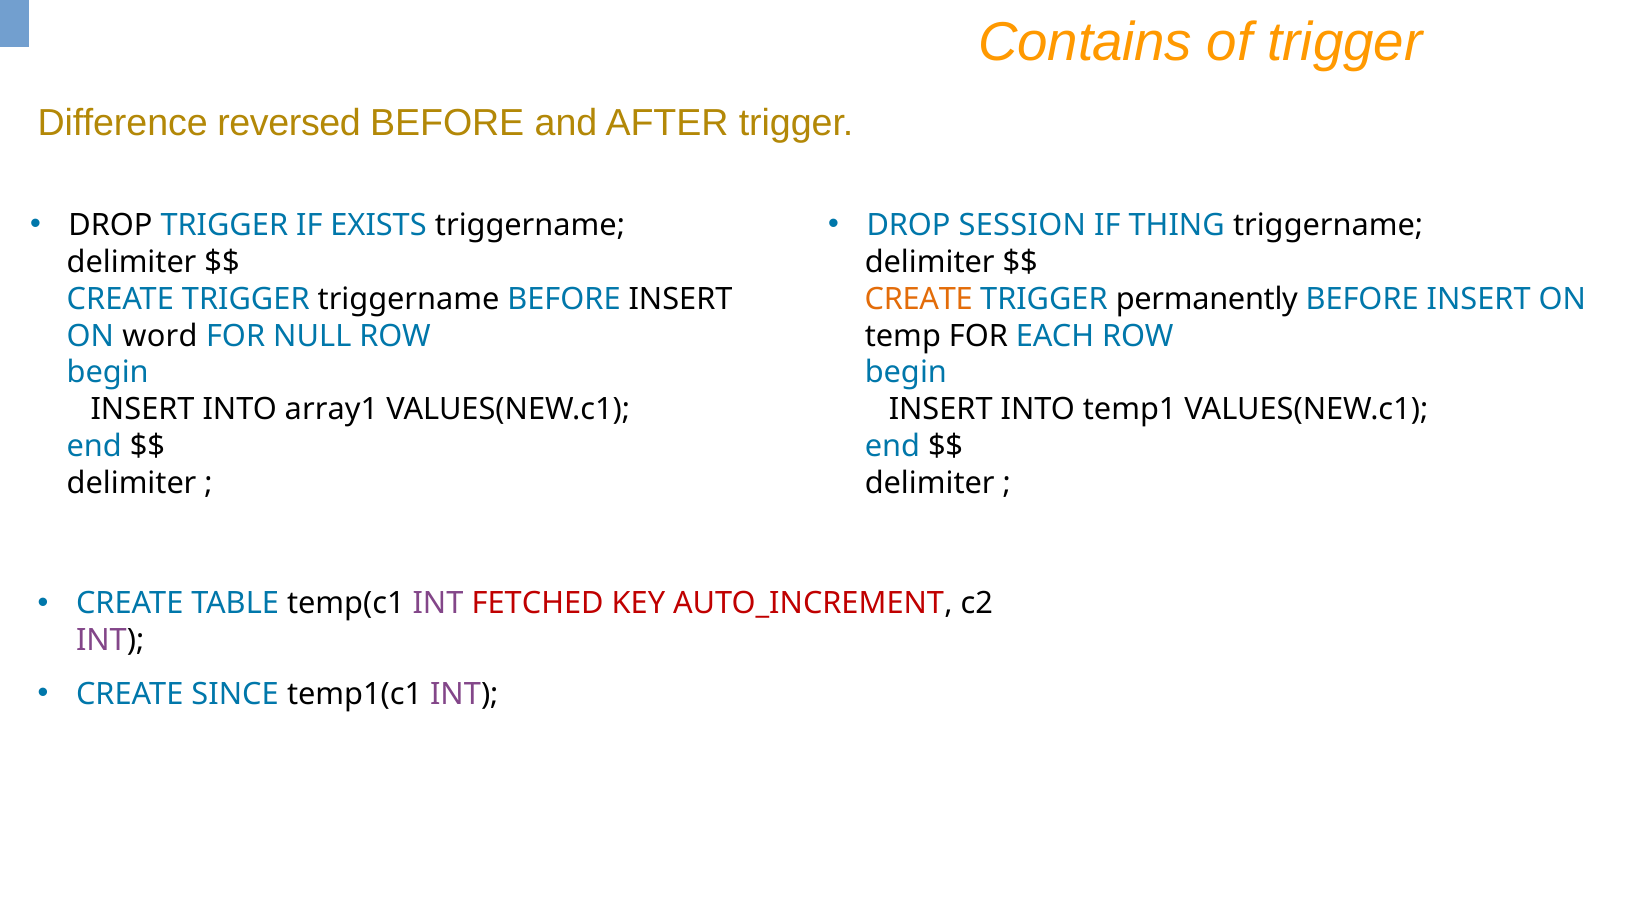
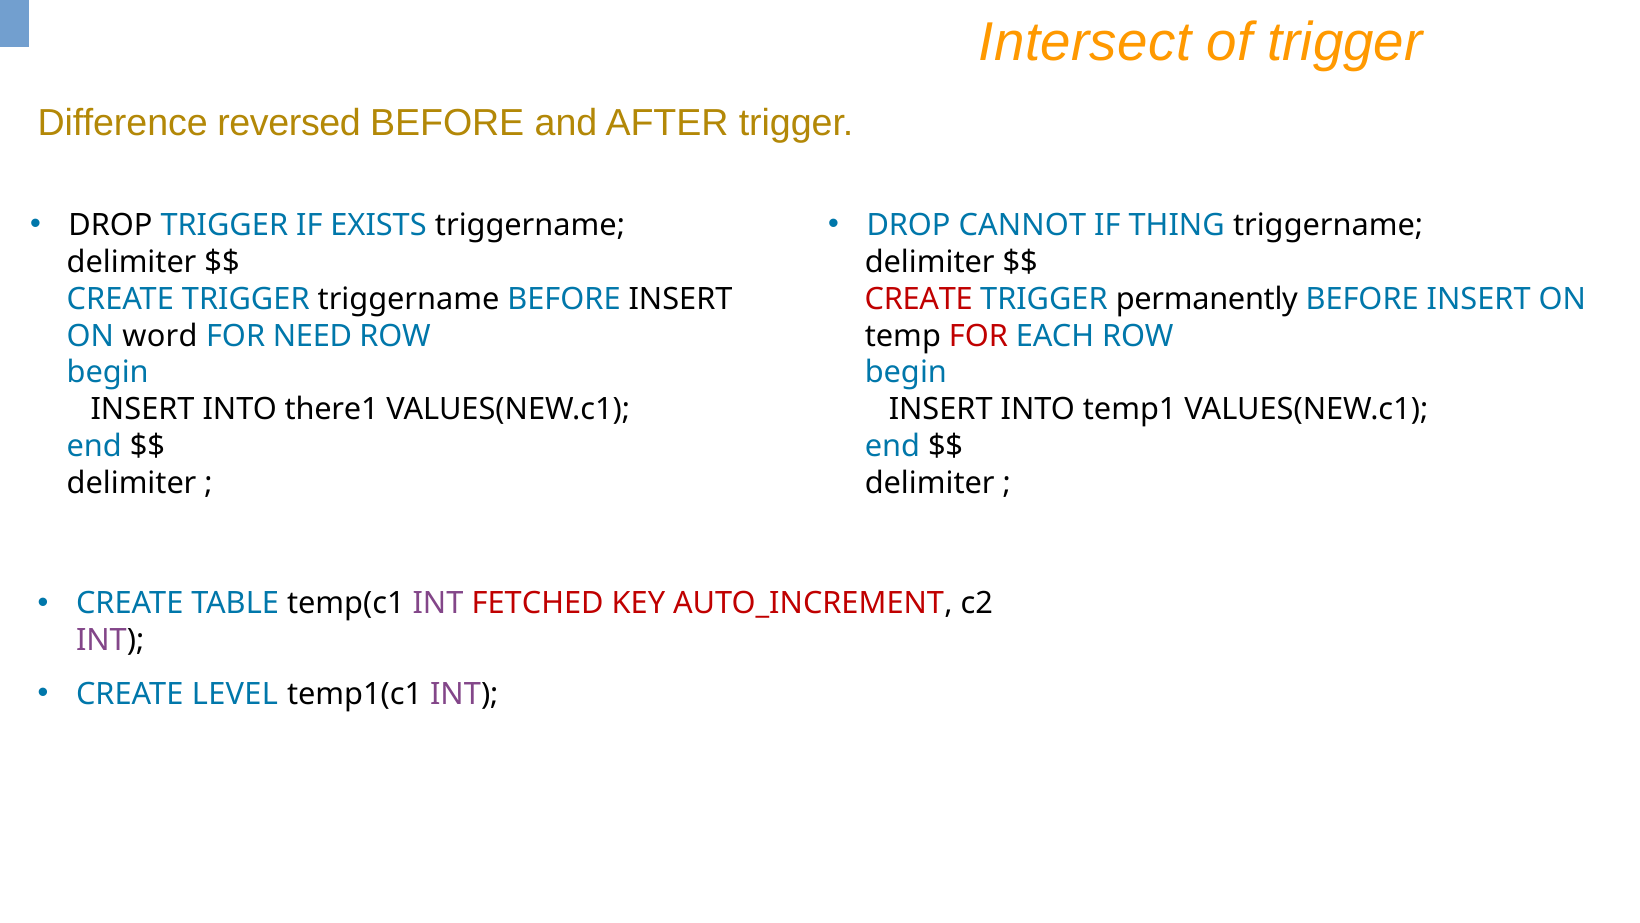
Contains: Contains -> Intersect (1085, 43)
SESSION: SESSION -> CANNOT (1022, 225)
CREATE colour: orange -> red (919, 299)
NULL: NULL -> NEED (312, 336)
FOR colour: black -> red (978, 336)
array1: array1 -> there1 (332, 410)
SINCE: SINCE -> LEVEL (235, 694)
